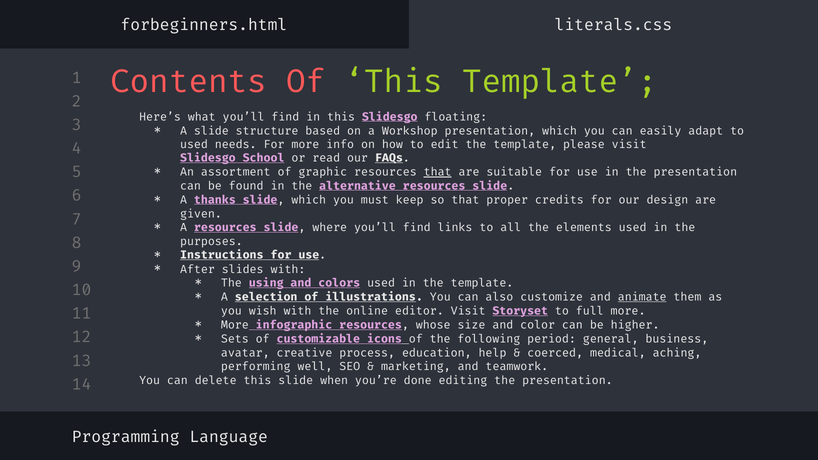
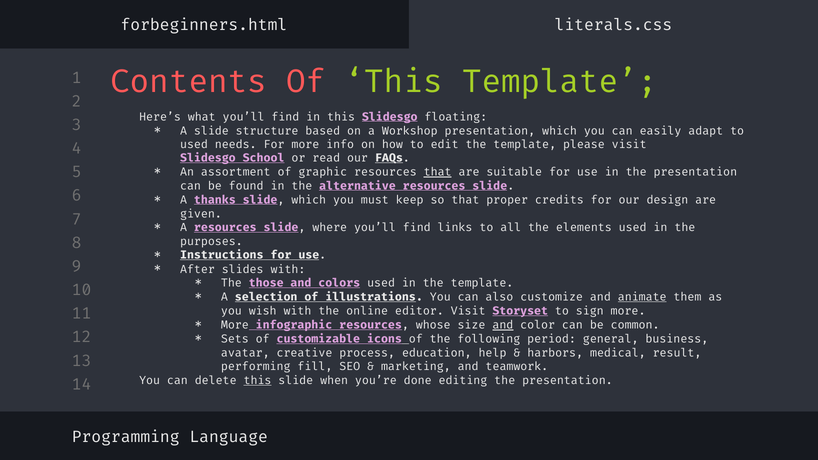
using: using -> those (266, 283)
full: full -> sign (590, 311)
and underline: none -> present (503, 325)
higher: higher -> common (635, 325)
coerced: coerced -> harbors (555, 353)
aching: aching -> result (677, 353)
well: well -> fill (315, 367)
this underline: none -> present (258, 381)
